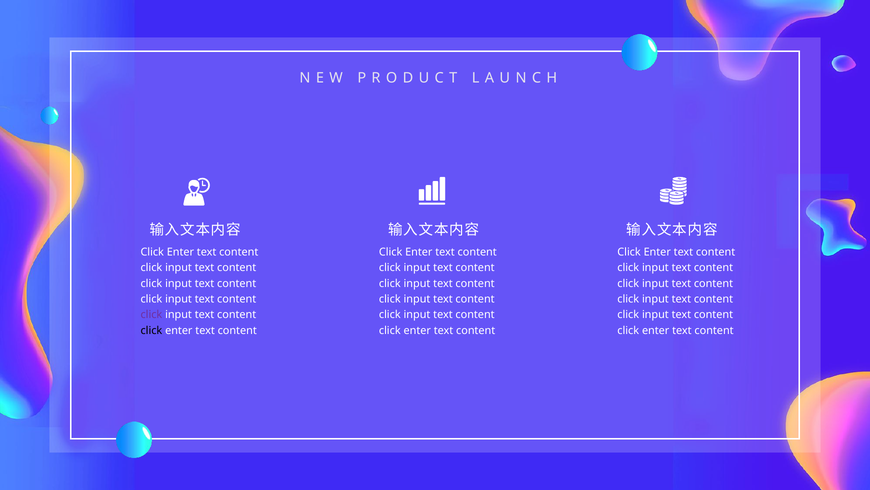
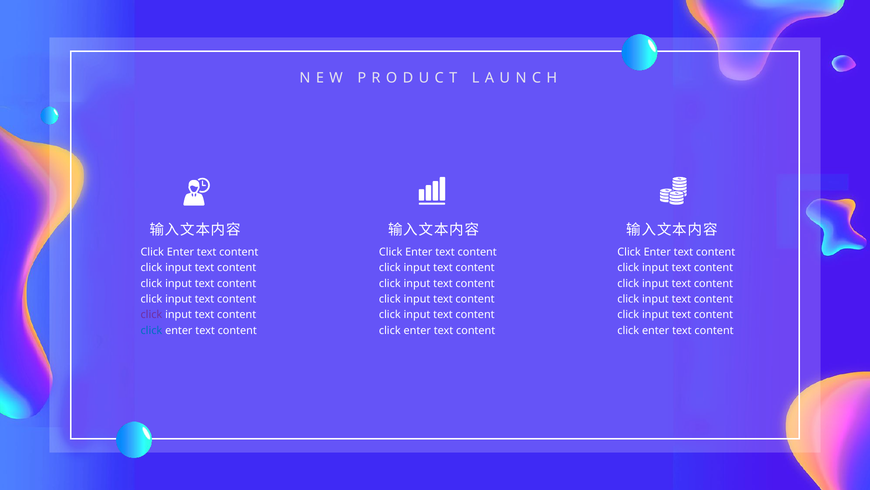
click colour: black -> blue (151, 330)
